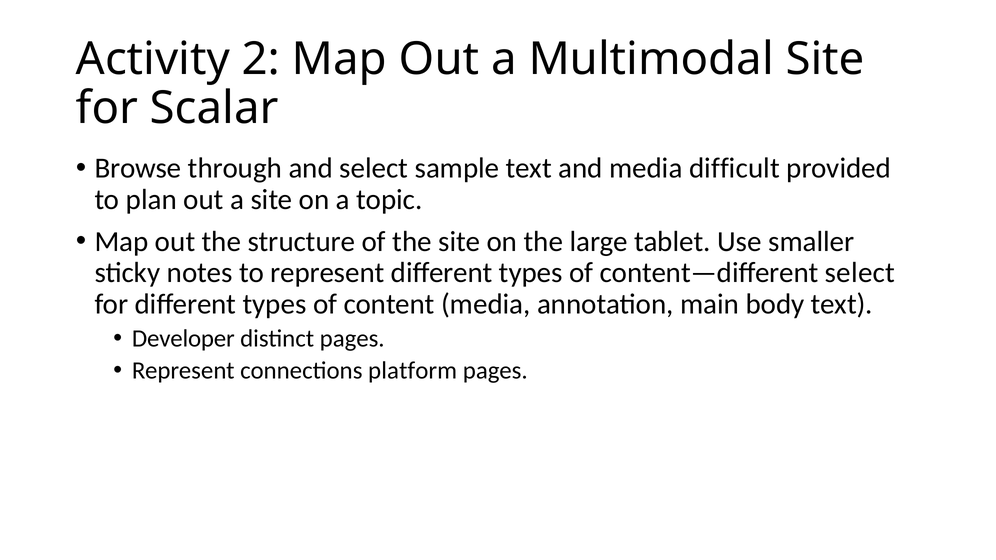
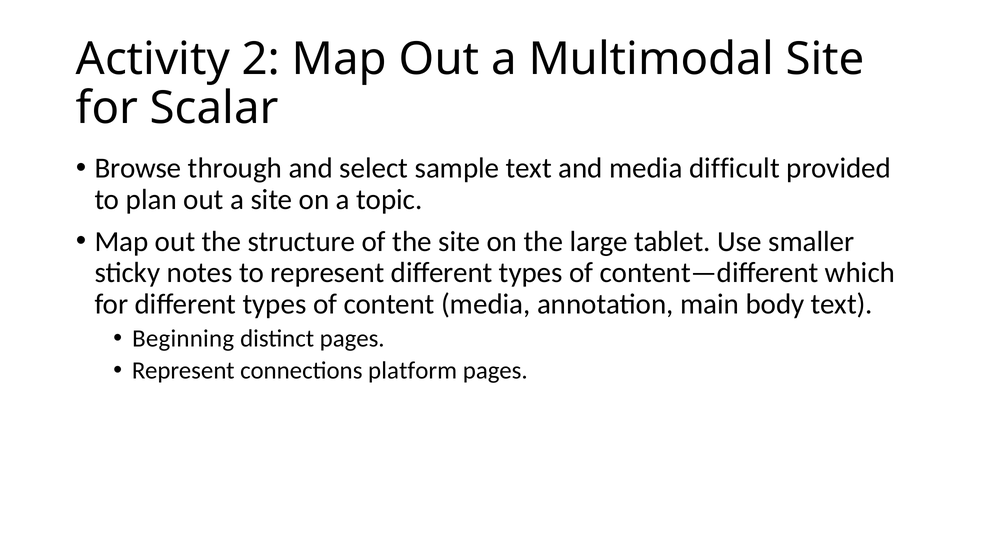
content—different select: select -> which (860, 273)
Developer: Developer -> Beginning (183, 339)
